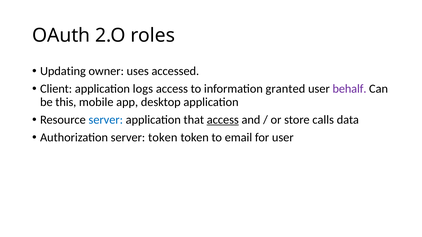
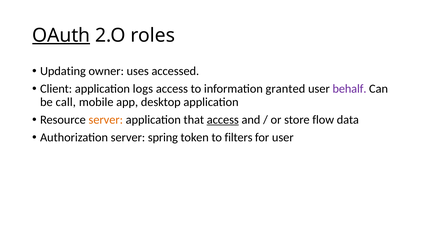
OAuth underline: none -> present (61, 35)
this: this -> call (66, 102)
server colour: blue -> orange (106, 120)
calls: calls -> flow (323, 120)
server token: token -> spring (163, 138)
email: email -> filters (239, 138)
